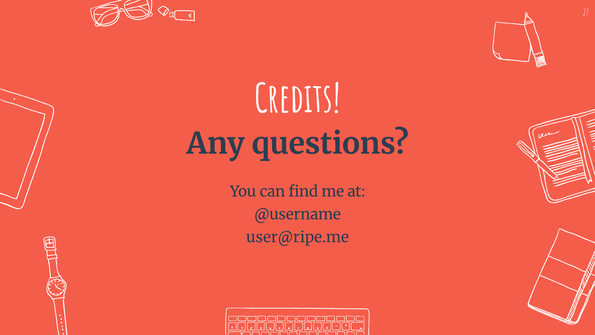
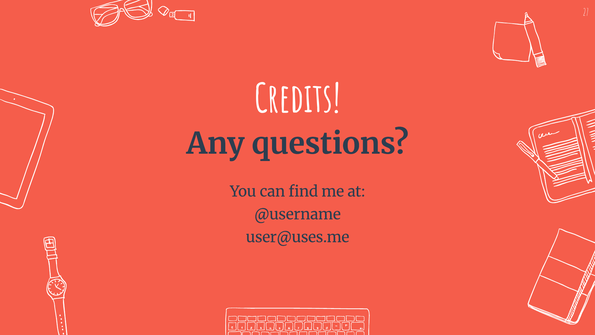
user@ripe.me: user@ripe.me -> user@uses.me (298, 237)
